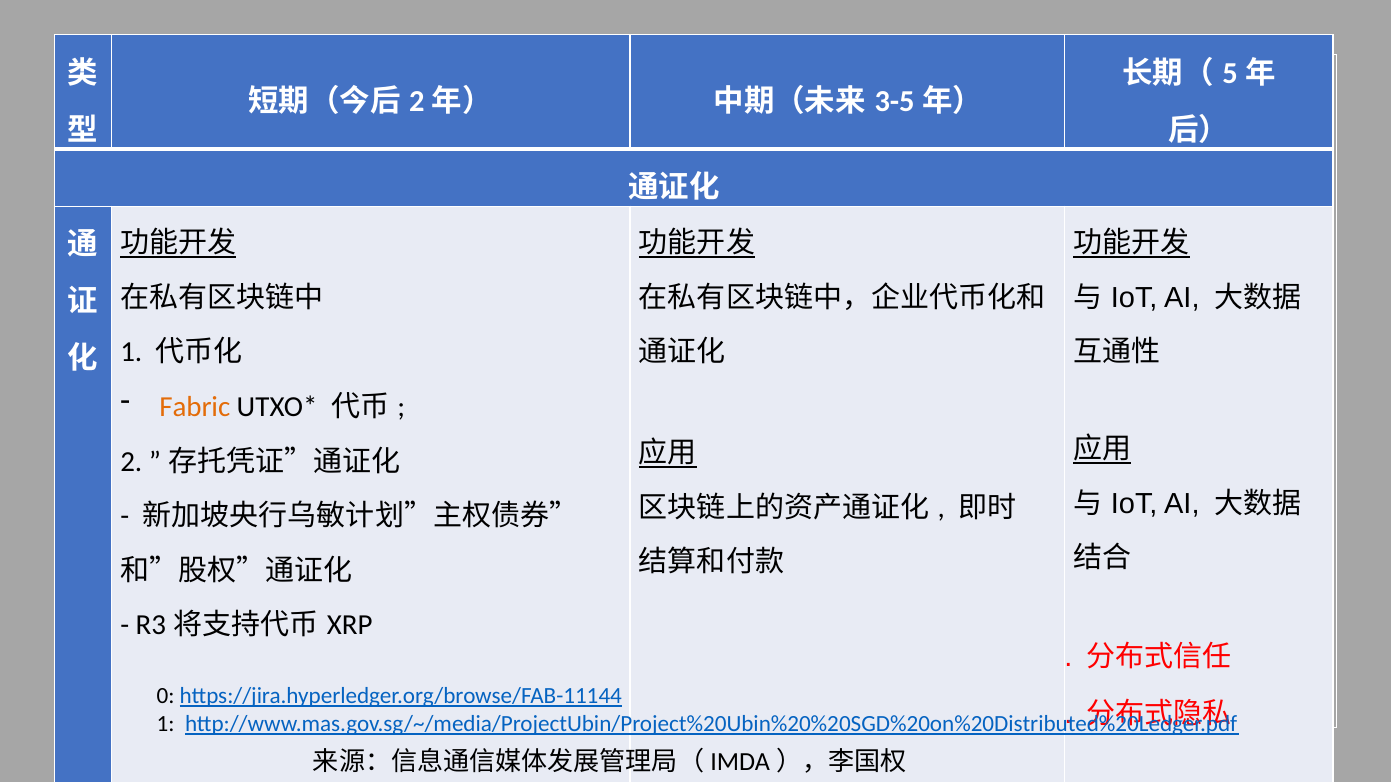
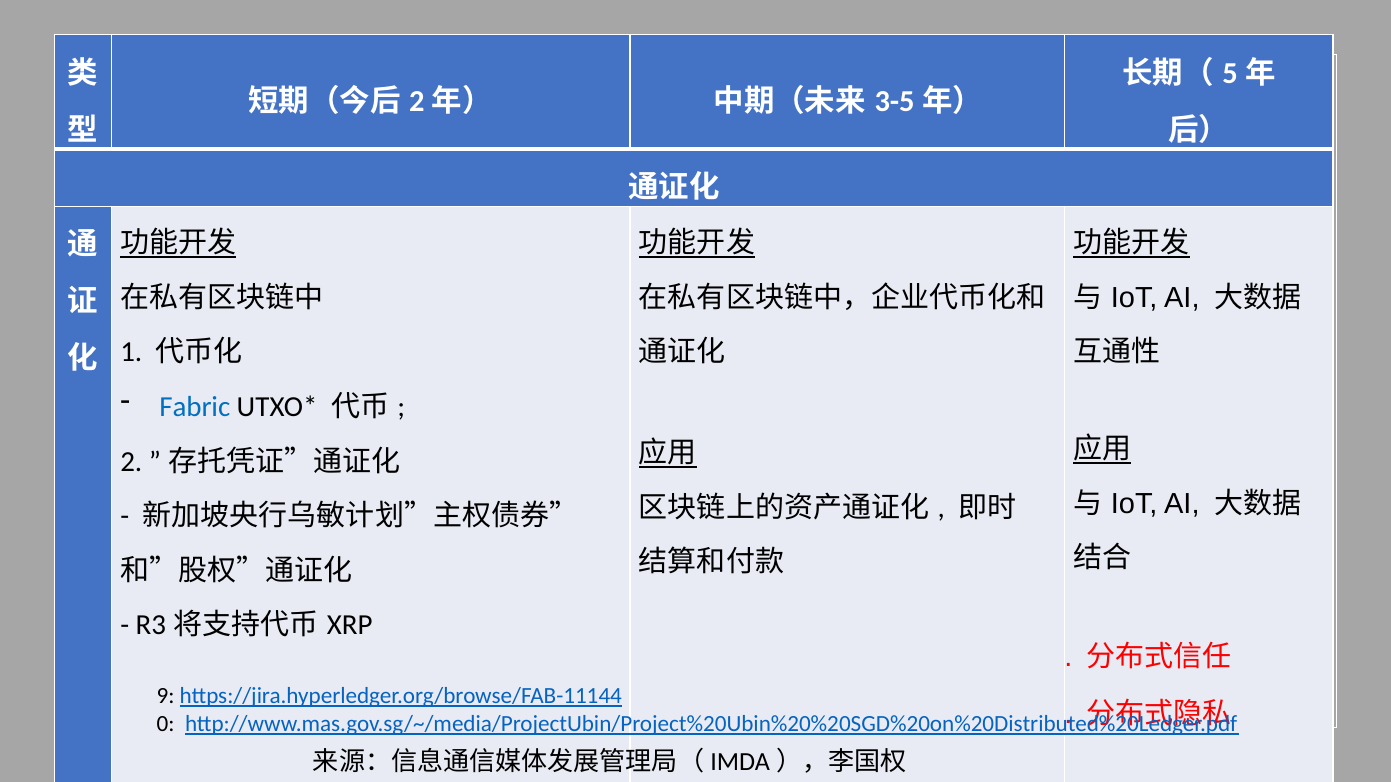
Fabric colour: orange -> blue (195, 407)
0: 0 -> 9 (166, 696)
1: 1 -> 0 (166, 725)
